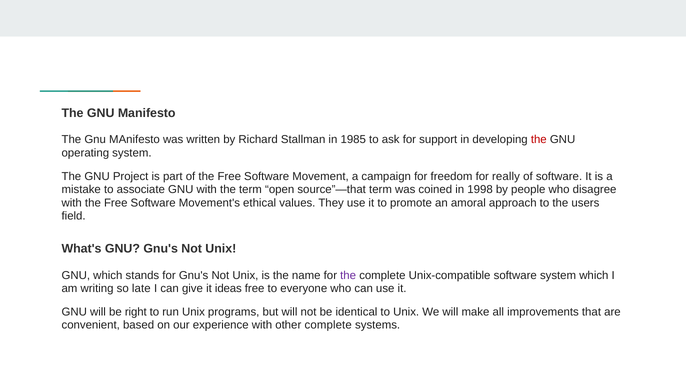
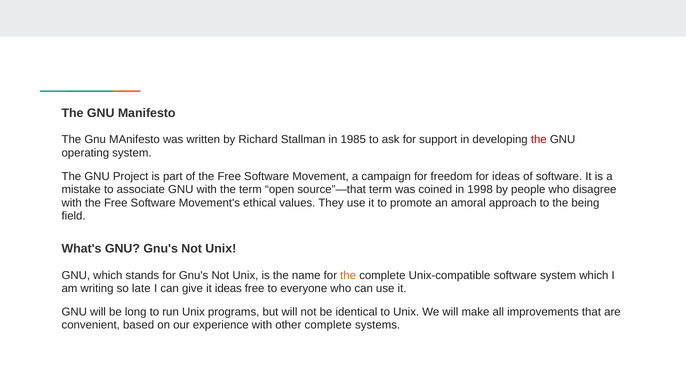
for really: really -> ideas (506, 176)
users: users -> being (585, 203)
the colour: purple -> orange (348, 275)
right: right -> long (136, 312)
